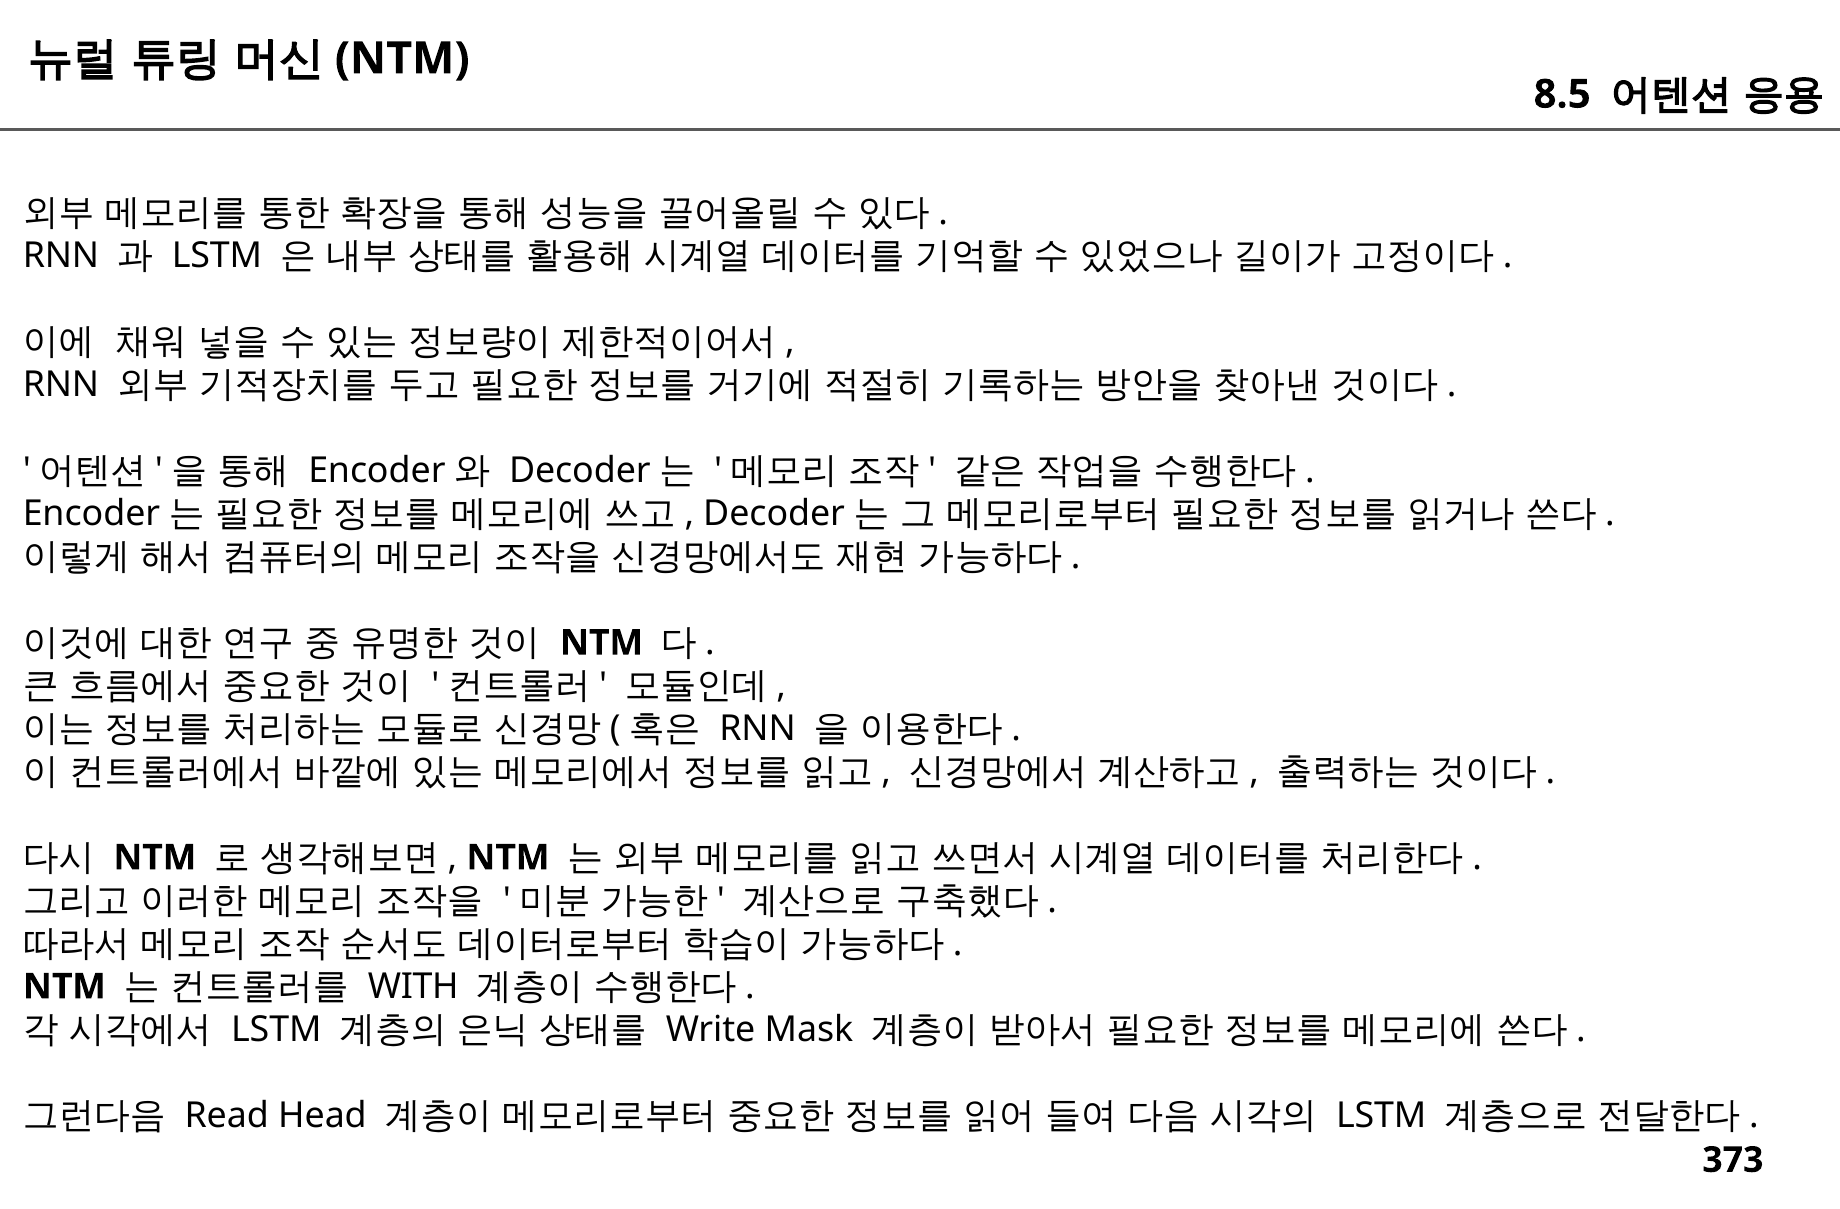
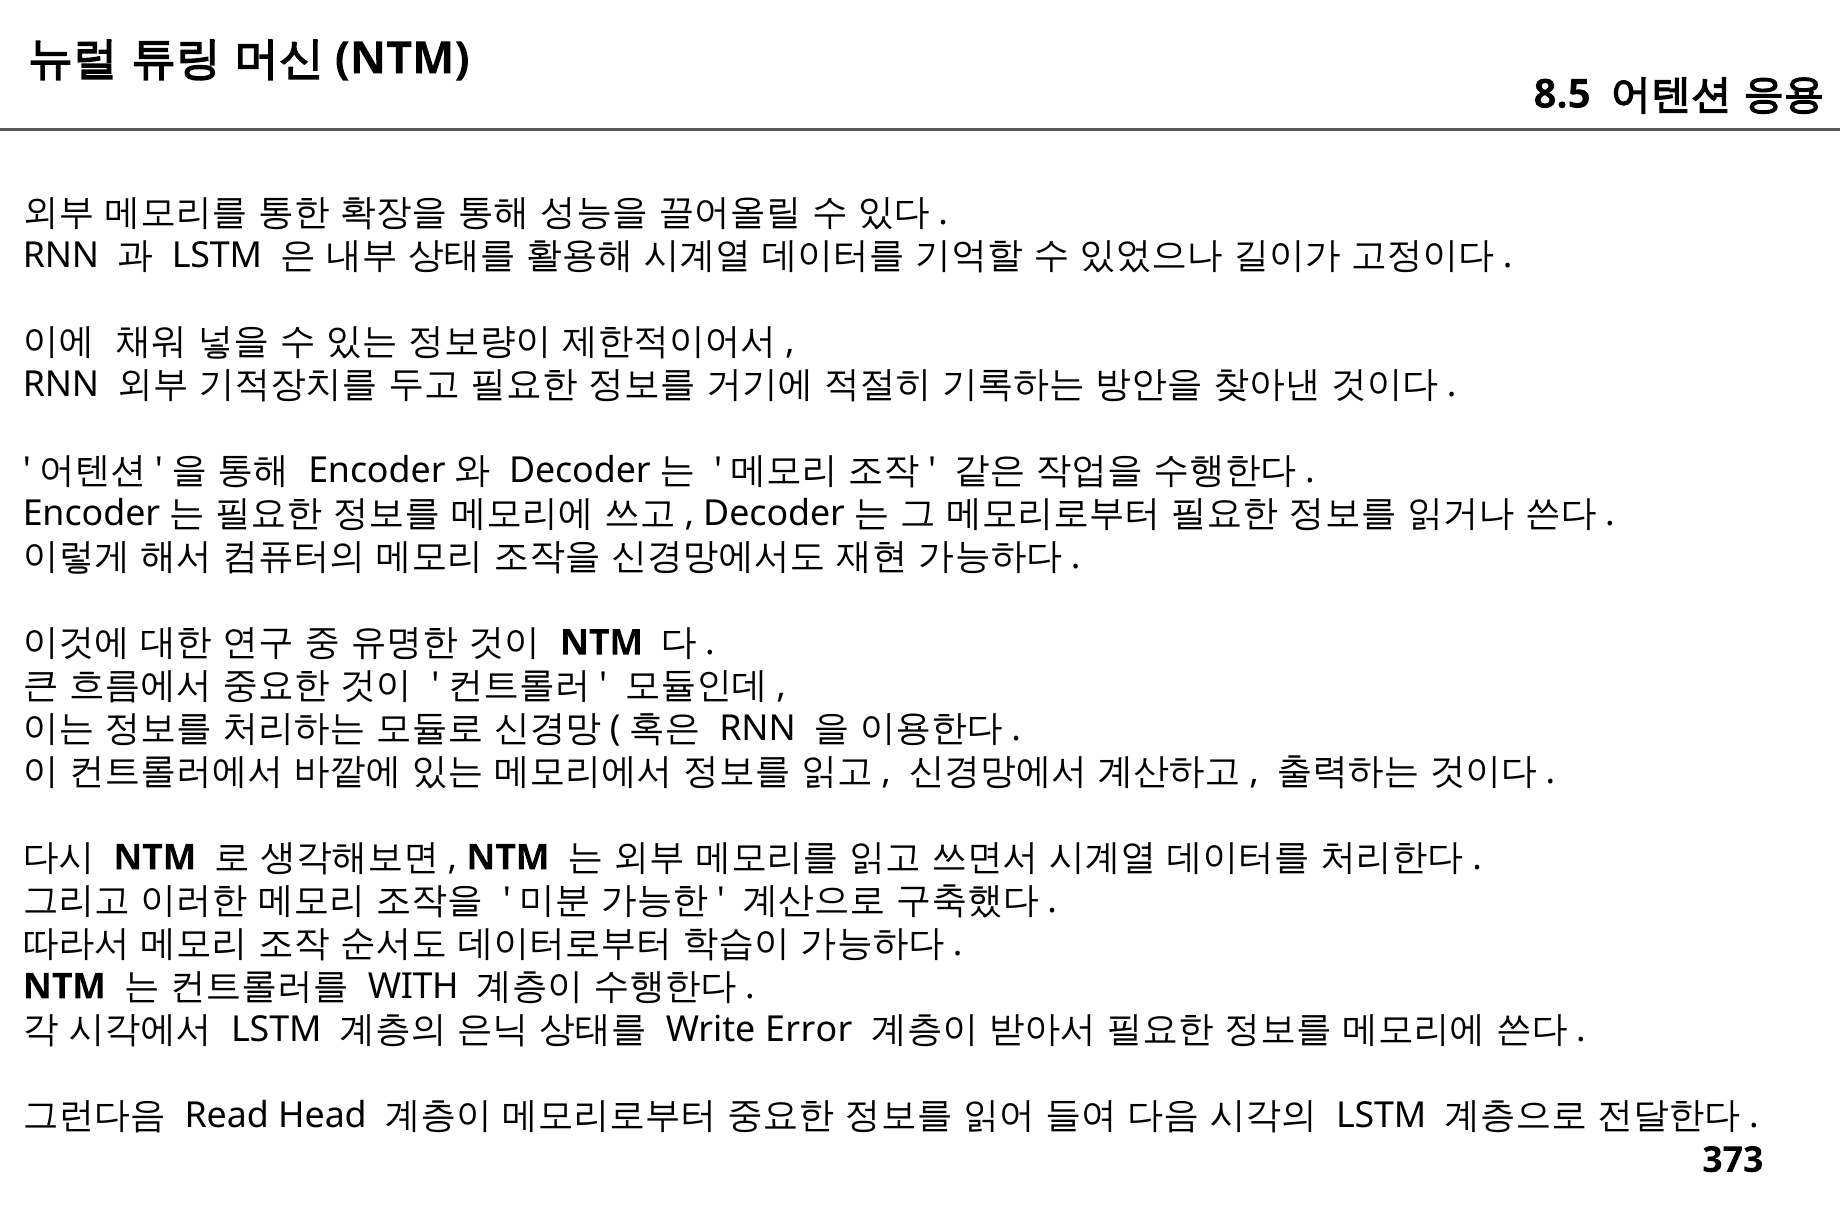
Mask: Mask -> Error (809, 1029)
